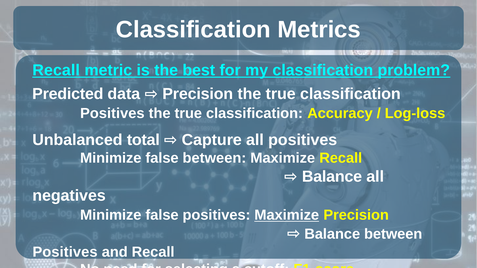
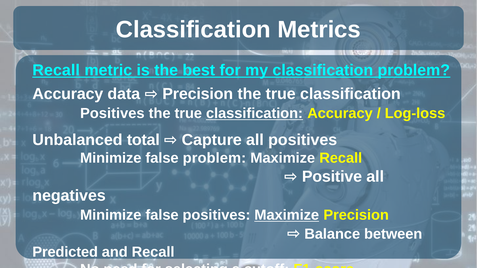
Predicted: Predicted -> Accuracy (68, 94)
classification underline: none -> present (254, 114)
false between: between -> problem (214, 158)
Balance: Balance -> Positive (332, 177)
Positives: Positives -> Predicted (65, 252)
